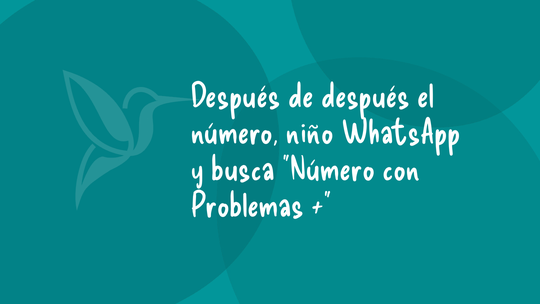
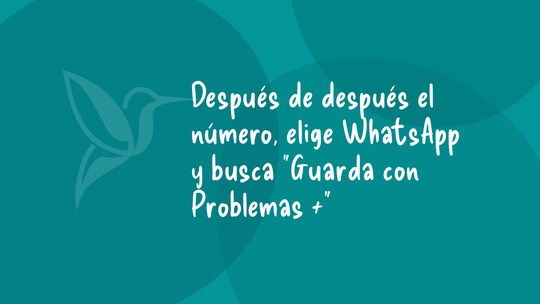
niño: niño -> elige (310, 133)
busca Número: Número -> Guarda (329, 169)
